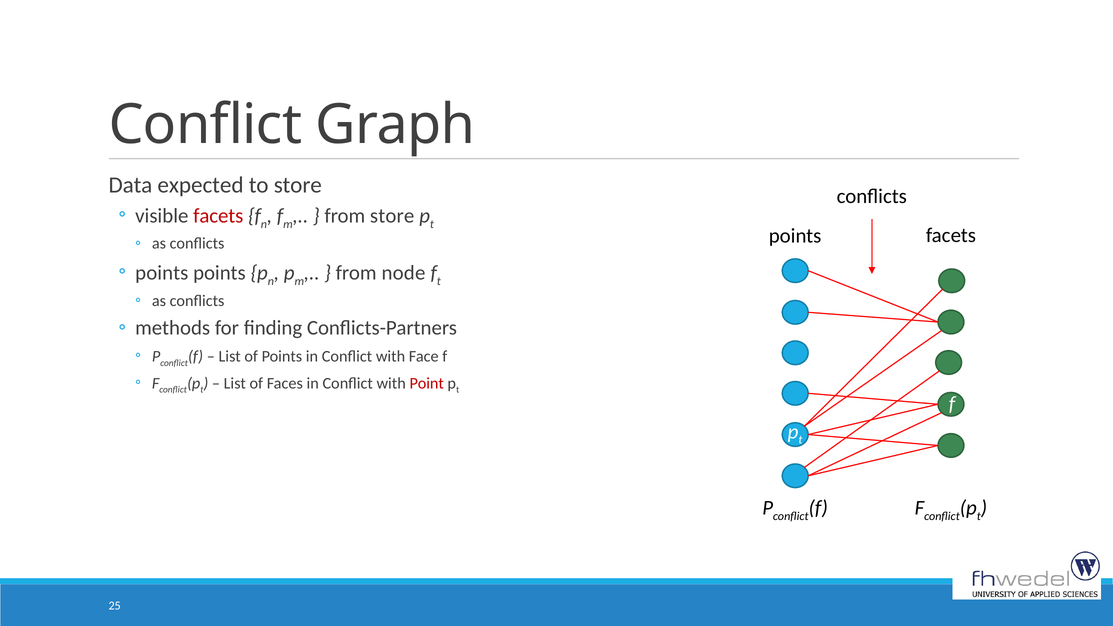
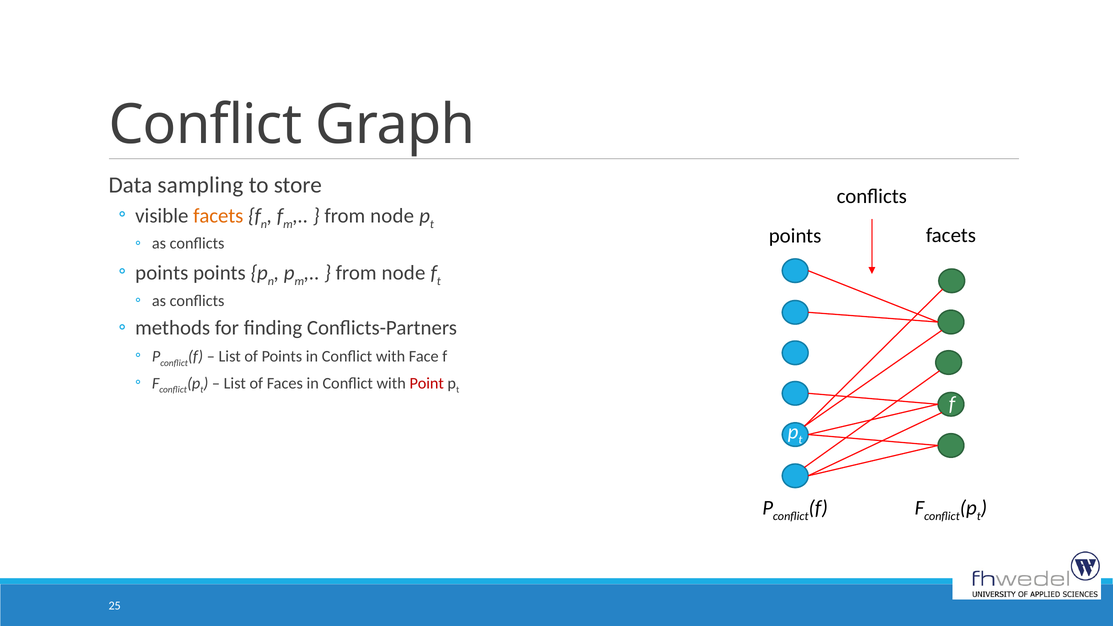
expected: expected -> sampling (200, 185)
facets colour: red -> orange (218, 216)
store: store -> node (392, 216)
